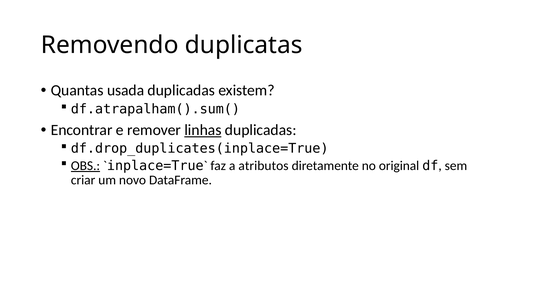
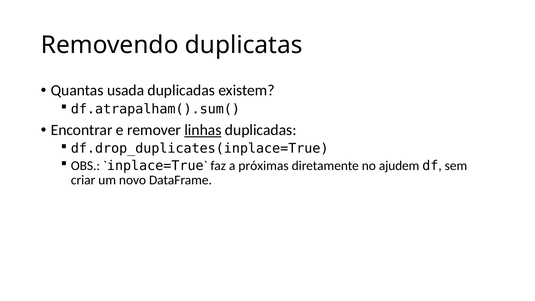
OBS underline: present -> none (85, 166)
atributos: atributos -> próximas (264, 166)
original: original -> ajudem (399, 166)
